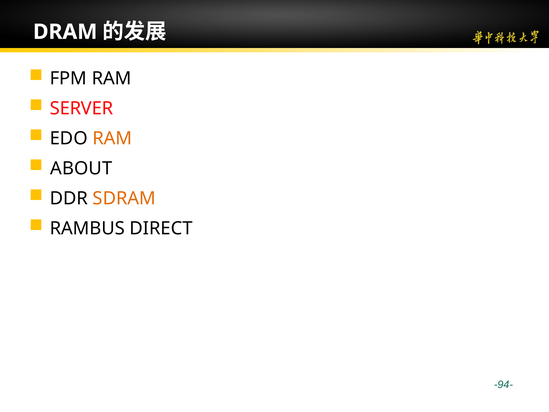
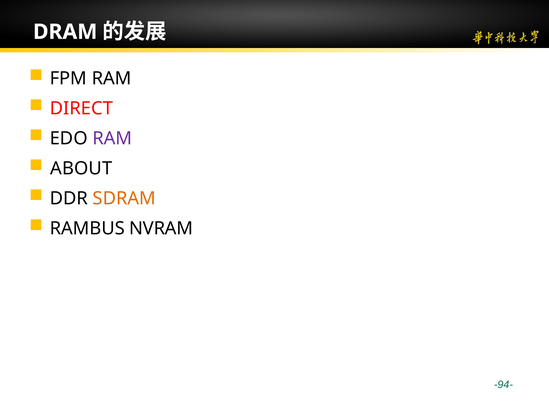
SERVER: SERVER -> DIRECT (81, 108)
RAM colour: orange -> purple (112, 138)
DIRECT: DIRECT -> NVRAM (161, 228)
